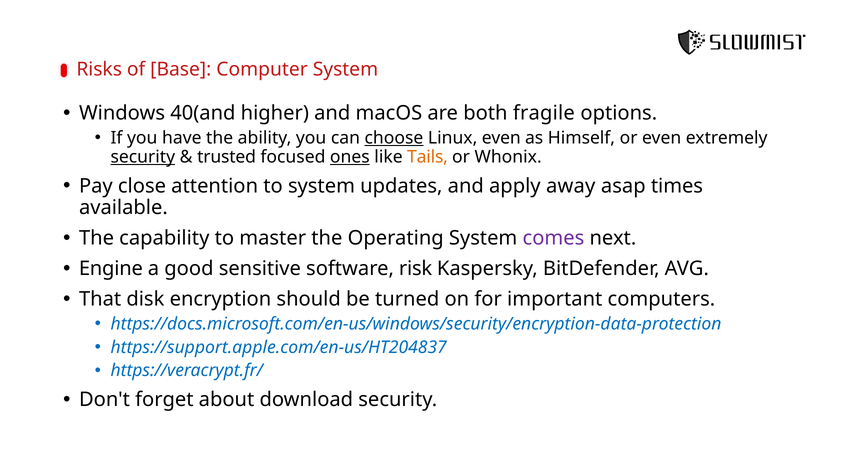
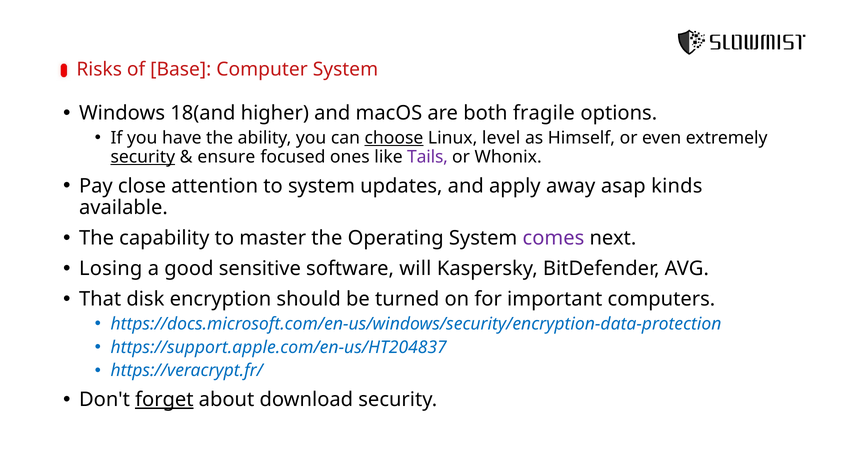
40(and: 40(and -> 18(and (203, 113)
Linux even: even -> level (501, 138)
trusted: trusted -> ensure (226, 157)
ones underline: present -> none (350, 157)
Tails colour: orange -> purple (428, 157)
times: times -> kinds (677, 186)
Engine: Engine -> Losing (111, 269)
risk: risk -> will (415, 269)
forget underline: none -> present (164, 400)
